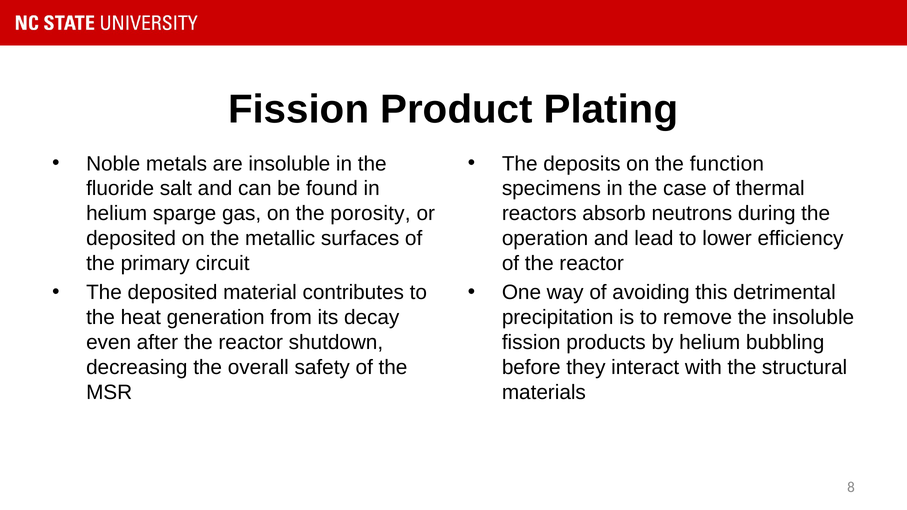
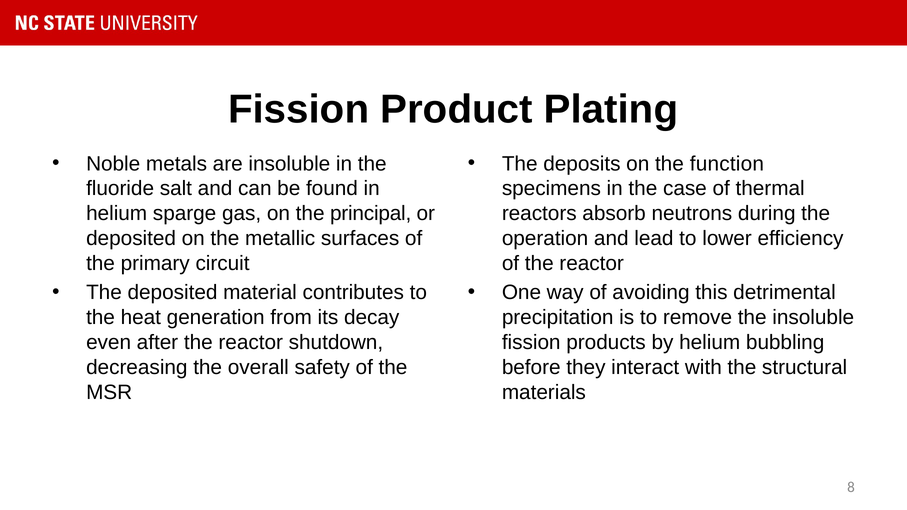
porosity: porosity -> principal (371, 214)
